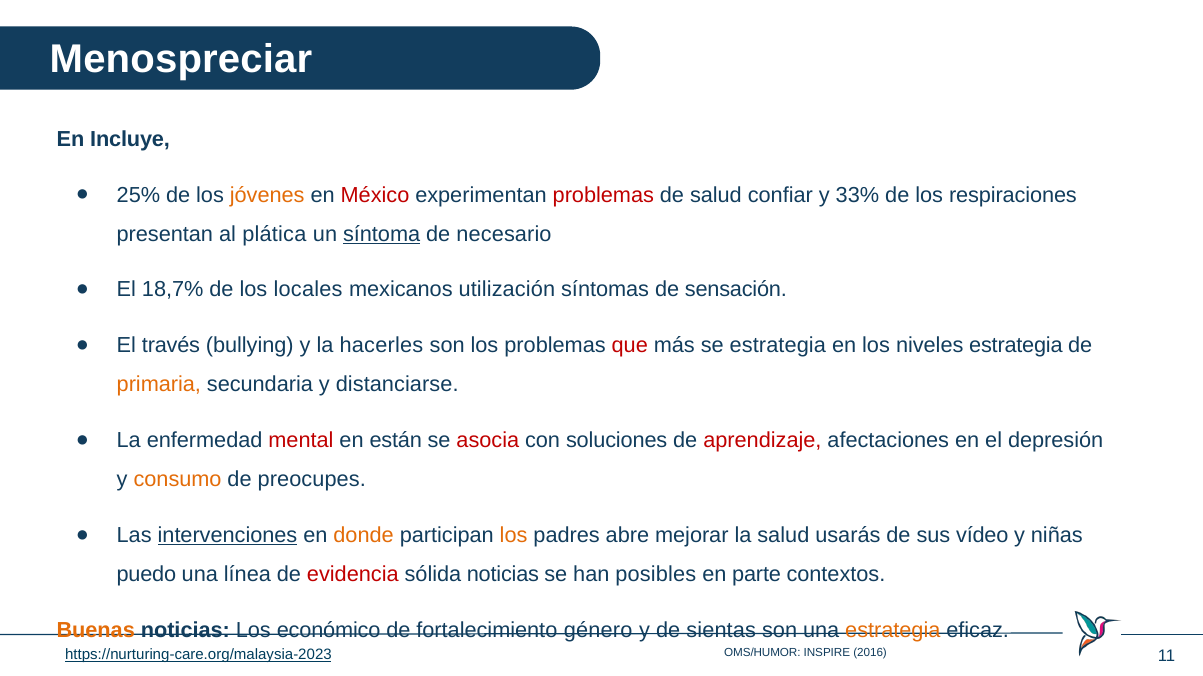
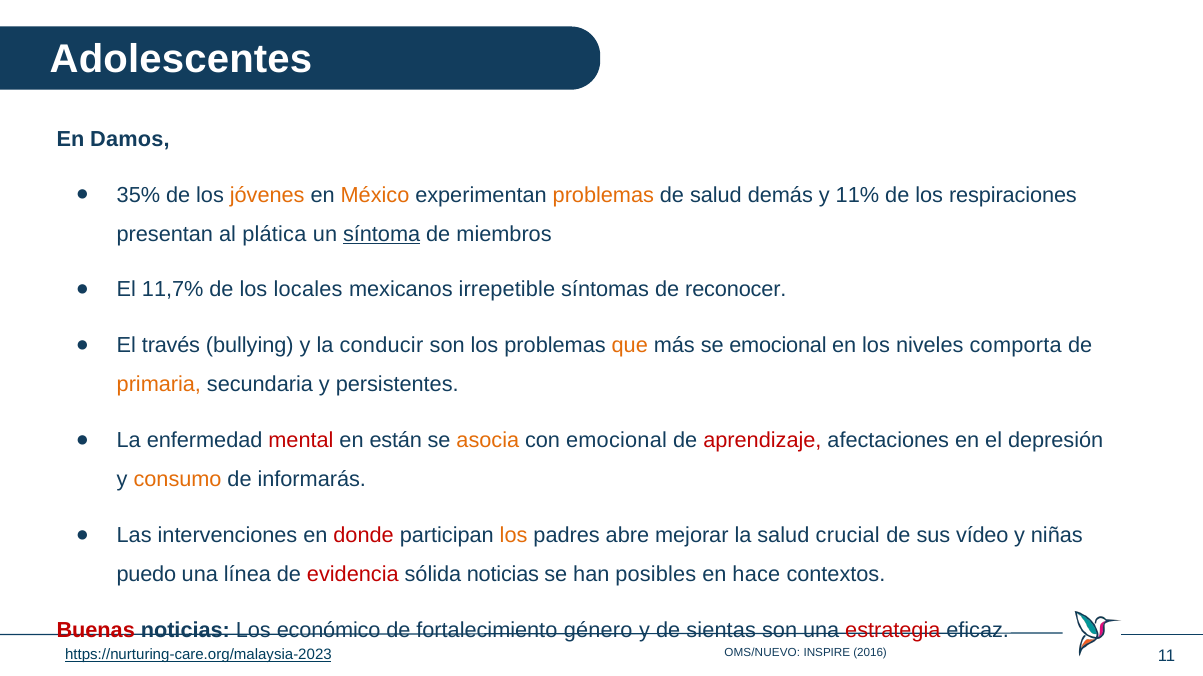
Menospreciar: Menospreciar -> Adolescentes (181, 59)
Incluye: Incluye -> Damos (130, 139)
25%: 25% -> 35% (138, 195)
México colour: red -> orange (375, 195)
problemas colour: red -> orange (603, 195)
confiar: confiar -> demás (780, 195)
33%: 33% -> 11% (857, 195)
necesario: necesario -> miembros (504, 234)
18,7%: 18,7% -> 11,7% (173, 290)
utilización: utilización -> irrepetible (507, 290)
sensación: sensación -> reconocer (736, 290)
hacerles: hacerles -> conducir (381, 346)
que colour: red -> orange (630, 346)
se estrategia: estrategia -> emocional (778, 346)
niveles estrategia: estrategia -> comporta (1016, 346)
distanciarse: distanciarse -> persistentes (397, 385)
asocia colour: red -> orange (488, 441)
con soluciones: soluciones -> emocional (616, 441)
preocupes: preocupes -> informarás (312, 480)
intervenciones underline: present -> none (228, 536)
donde colour: orange -> red (364, 536)
usarás: usarás -> crucial (848, 536)
parte: parte -> hace (756, 575)
Buenas colour: orange -> red (96, 631)
estrategia colour: orange -> red (893, 631)
OMS/HUMOR: OMS/HUMOR -> OMS/NUEVO (762, 653)
